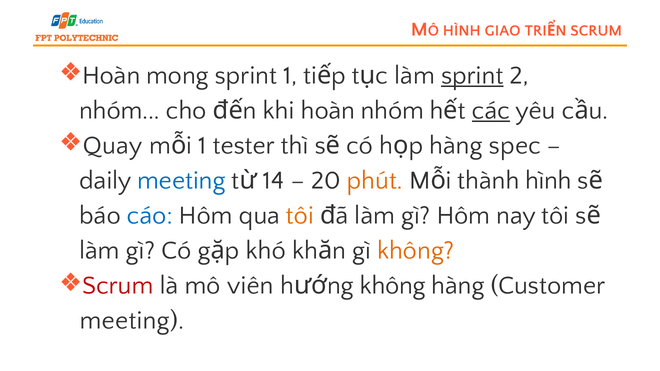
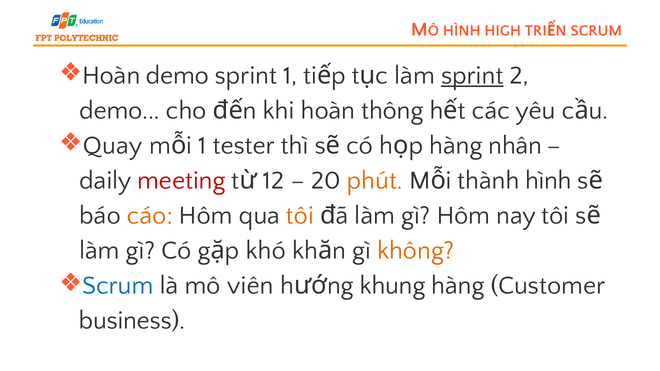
GIAO: GIAO -> HIGH (503, 31)
Hoàn mong: mong -> demo (177, 75)
nhóm: nhóm -> demo (120, 110)
hoàn nhóm: nhóm -> thông (392, 110)
các underline: present -> none (491, 110)
spec: spec -> nhân (515, 145)
meeting colour: blue -> red (181, 180)
14: 14 -> 12 (273, 180)
cáo colour: blue -> orange (150, 215)
Scrum colour: red -> blue (118, 286)
không: không -> khung (393, 286)
meeting: meeting -> business (132, 321)
